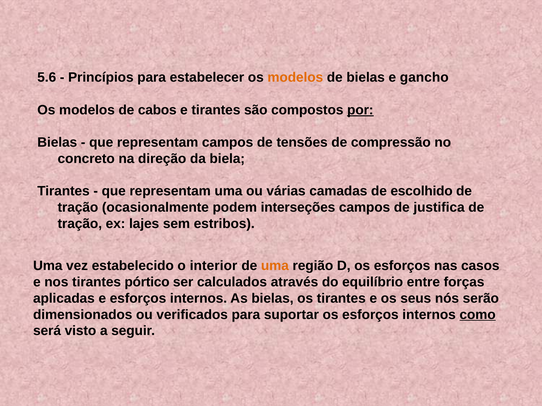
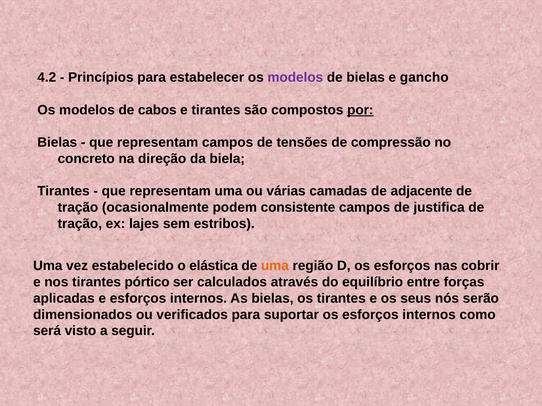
5.6: 5.6 -> 4.2 (47, 78)
modelos colour: orange -> purple (295, 78)
escolhido: escolhido -> adjacente (422, 191)
interseções: interseções -> consistente (298, 208)
interior: interior -> elástica (214, 266)
casos: casos -> cobrir (480, 266)
como underline: present -> none (478, 315)
